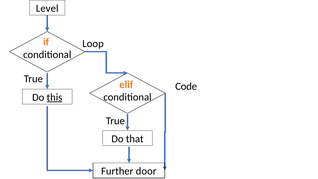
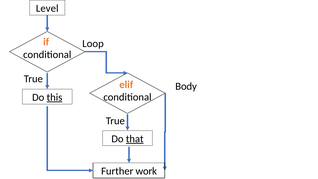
Code: Code -> Body (186, 86)
that underline: none -> present (135, 139)
door: door -> work (146, 171)
